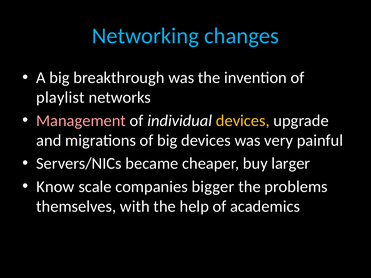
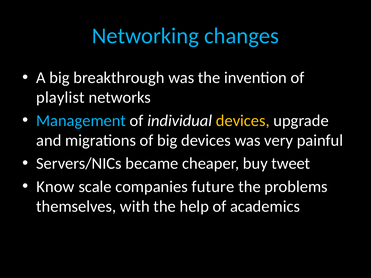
Management colour: pink -> light blue (81, 121)
larger: larger -> tweet (291, 164)
bigger: bigger -> future (213, 187)
